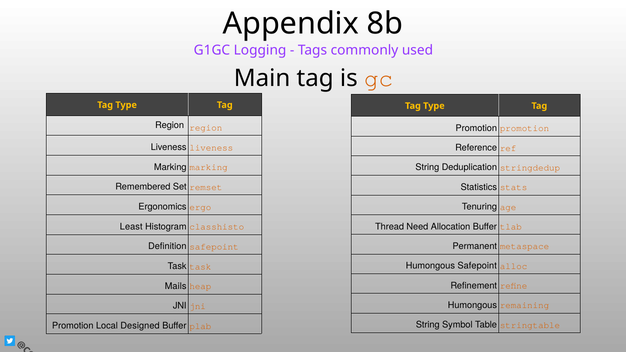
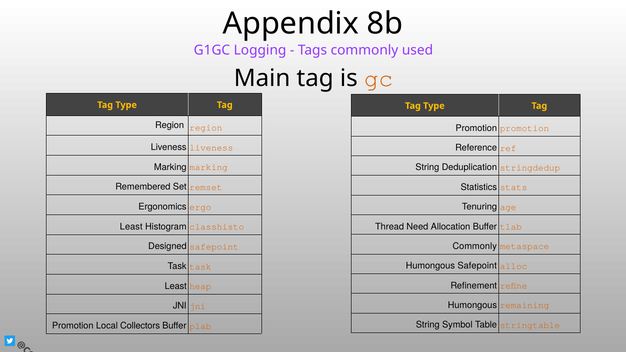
Permanent: Permanent -> Commonly (475, 246)
Definition: Definition -> Designed (167, 246)
Mails: Mails -> Least (176, 286)
Designed: Designed -> Collectors (140, 326)
